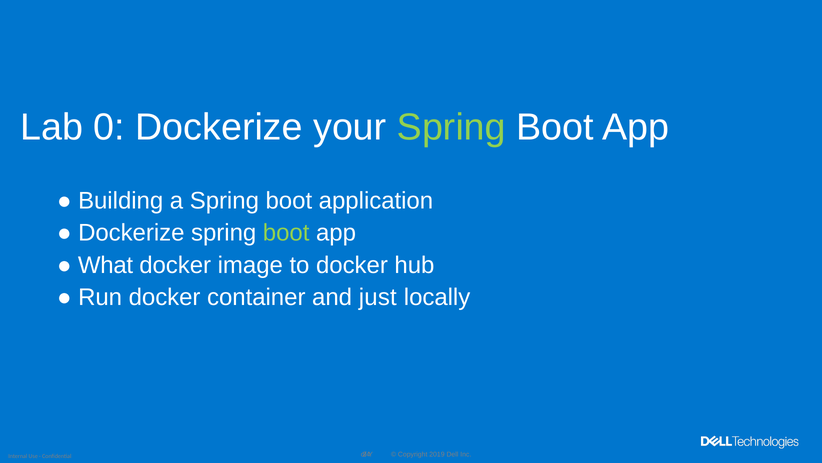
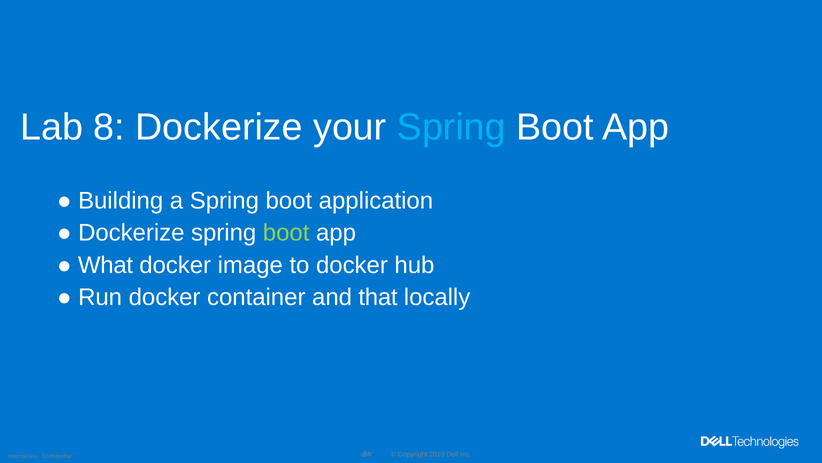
0: 0 -> 8 (109, 127)
Spring colour: light green -> light blue (451, 127)
just: just -> that (378, 297)
